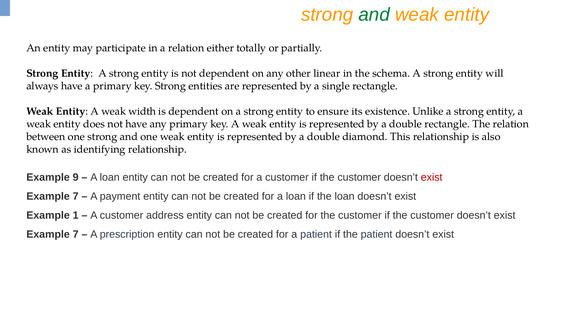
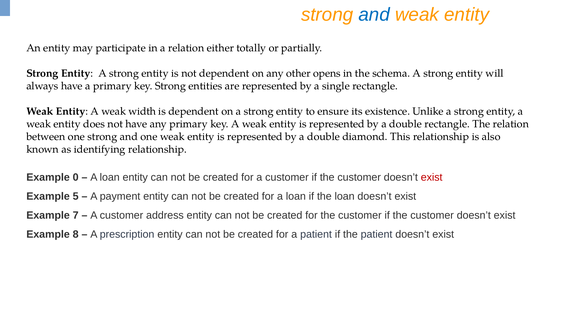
and colour: green -> blue (374, 15)
linear: linear -> opens (327, 73)
9: 9 -> 0 (76, 177)
7: 7 -> 5 (76, 196)
1: 1 -> 7 (76, 216)
7: 7 -> 8 (76, 235)
